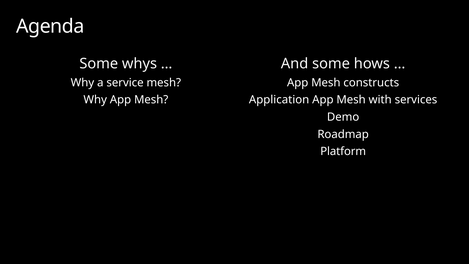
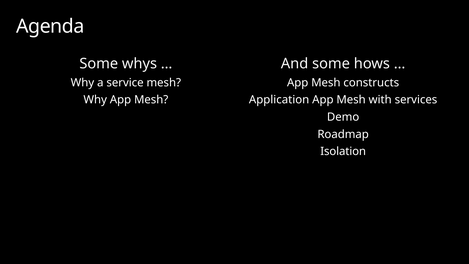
Platform: Platform -> Isolation (343, 151)
